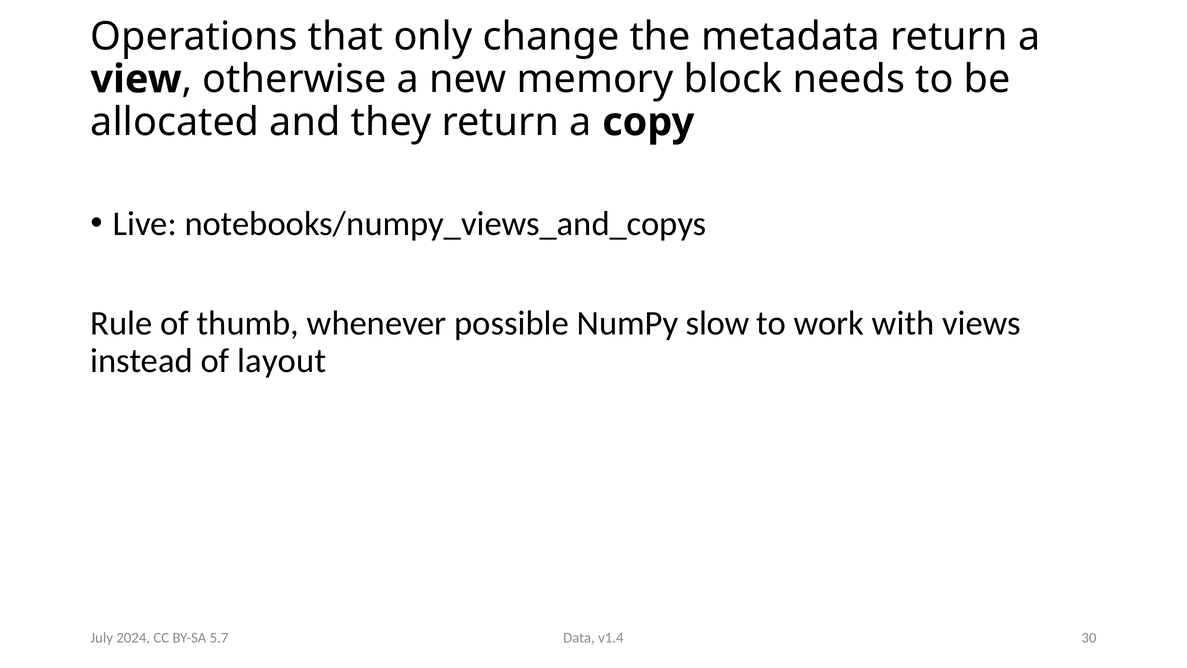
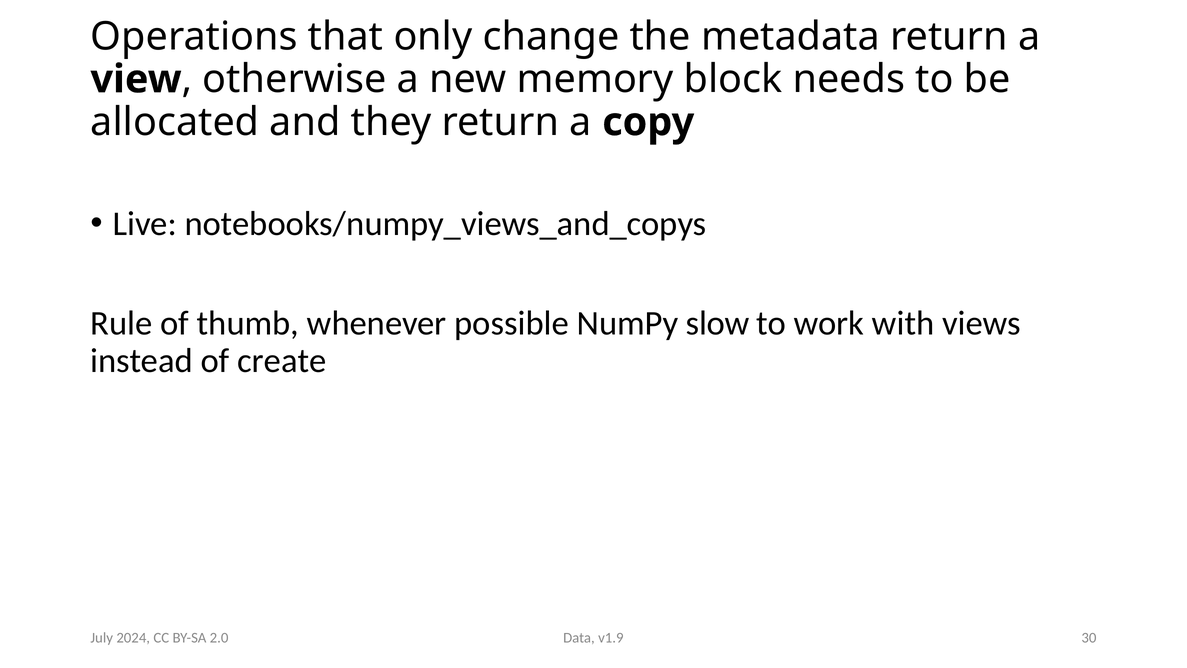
layout: layout -> create (282, 361)
v1.4: v1.4 -> v1.9 (611, 637)
5.7: 5.7 -> 2.0 (219, 638)
